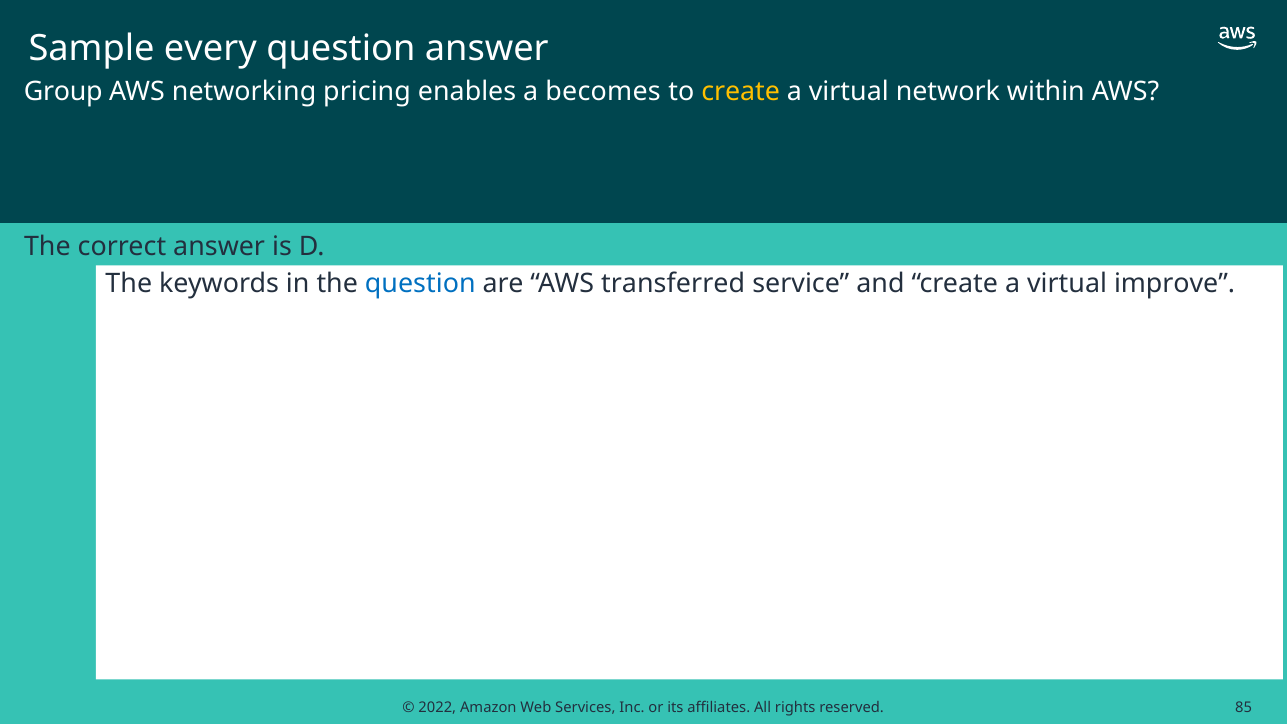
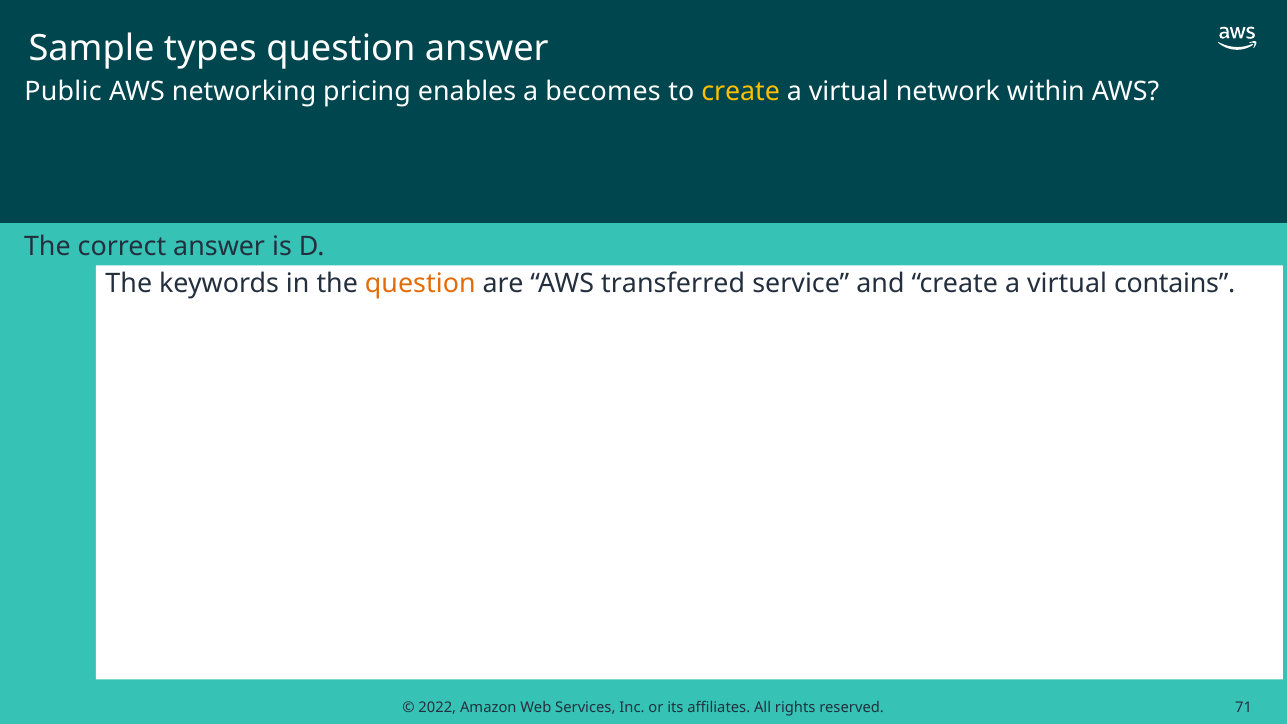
every: every -> types (210, 48)
Group: Group -> Public (63, 92)
question colour: blue -> orange (420, 284)
improve: improve -> contains (1175, 284)
85: 85 -> 71 (1244, 707)
